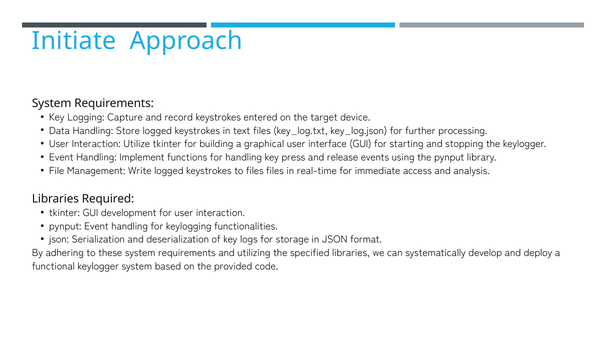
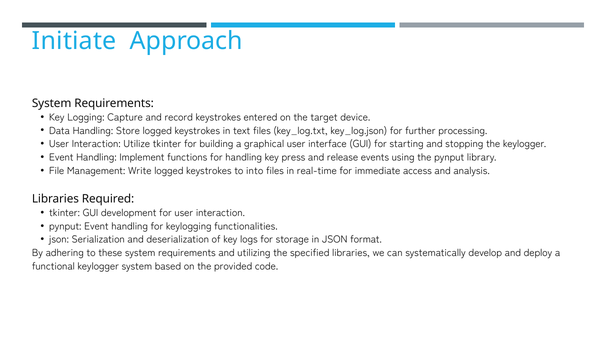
to files: files -> into (255, 171)
